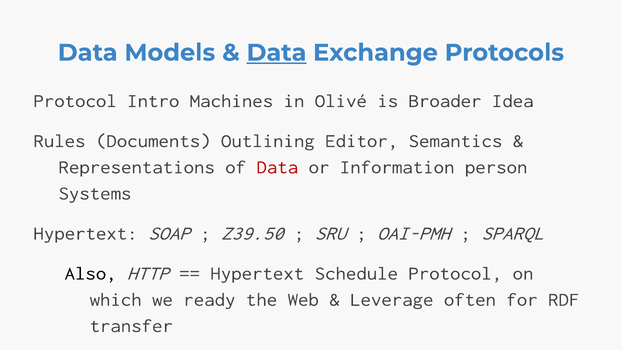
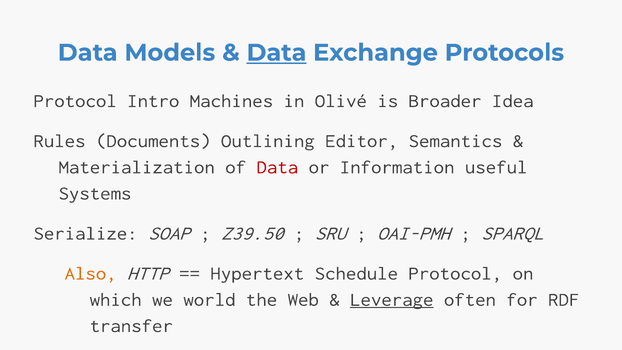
Representations: Representations -> Materialization (137, 167)
person: person -> useful (496, 167)
Hypertext: Hypertext -> Serialize (86, 233)
Also colour: black -> orange (91, 273)
ready: ready -> world (209, 299)
Leverage underline: none -> present (392, 299)
